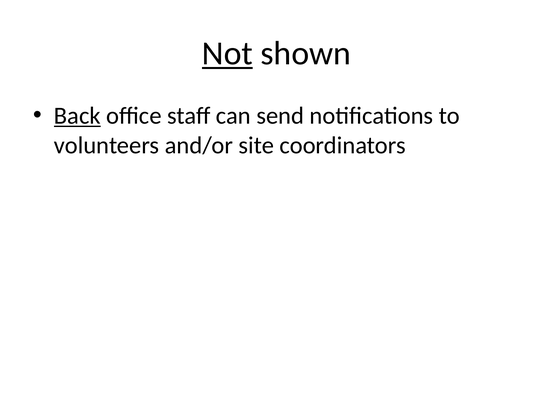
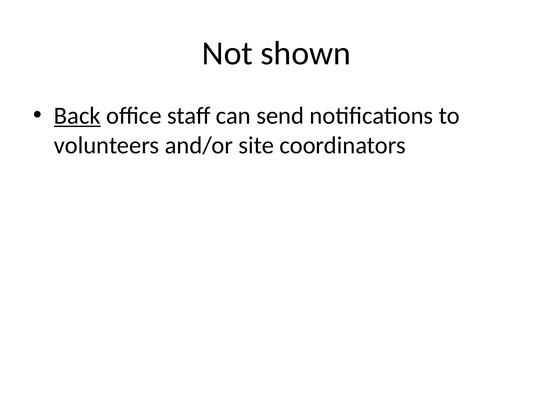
Not underline: present -> none (227, 54)
